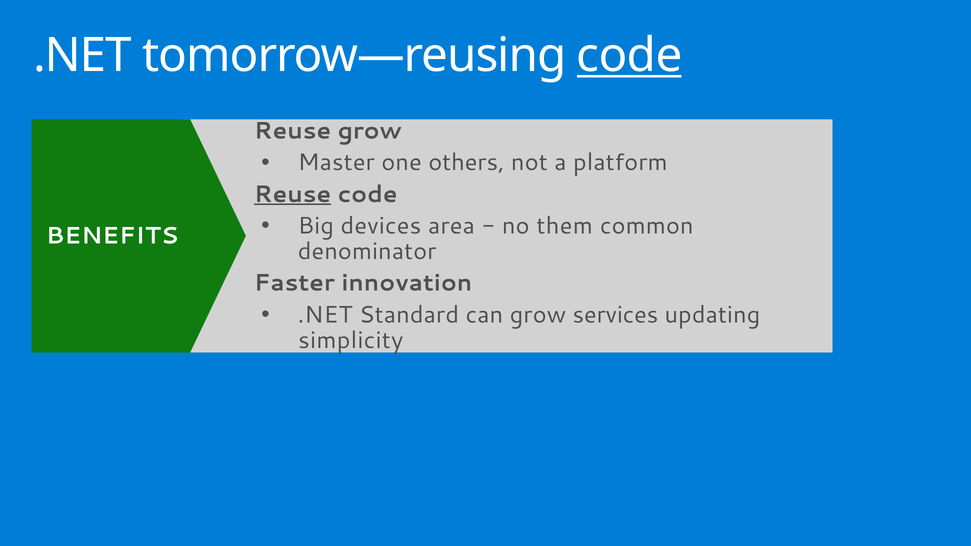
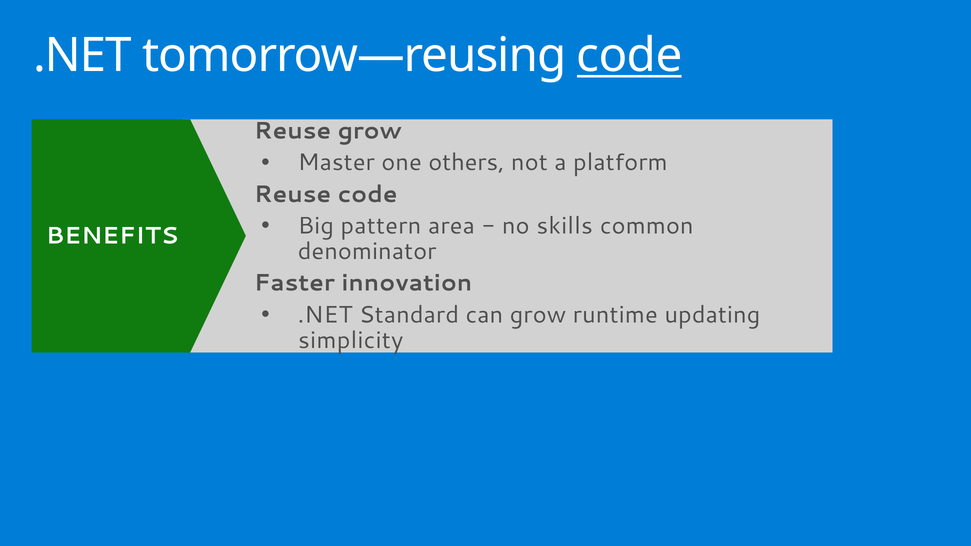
Reuse underline: present -> none (293, 194)
devices: devices -> pattern (381, 226)
them: them -> skills (565, 226)
services: services -> runtime (615, 315)
